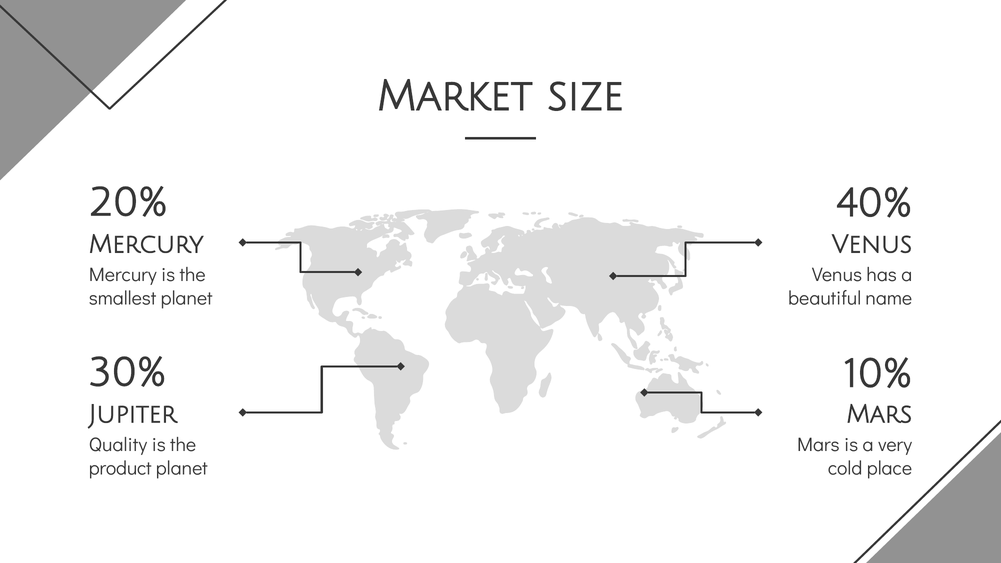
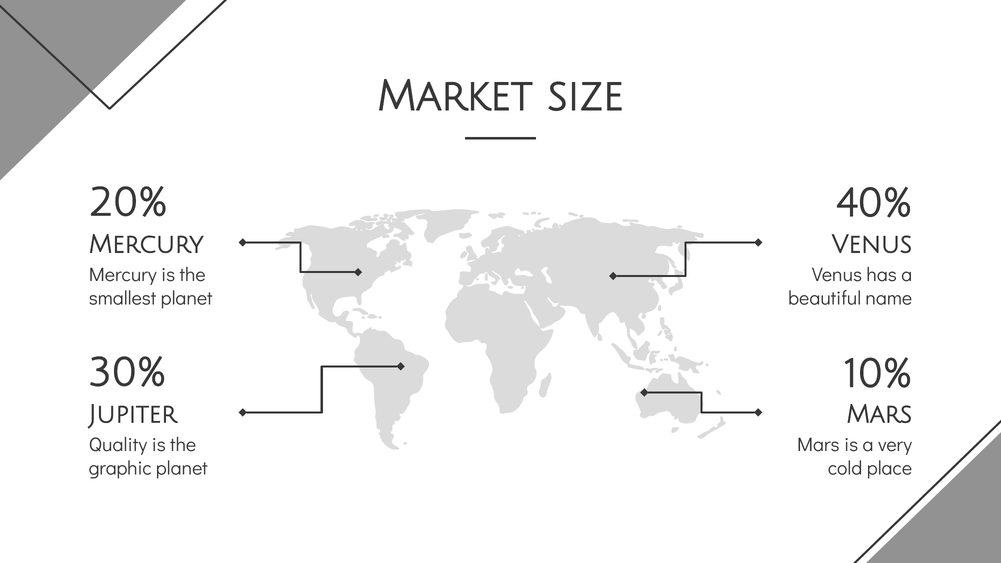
product: product -> graphic (120, 468)
